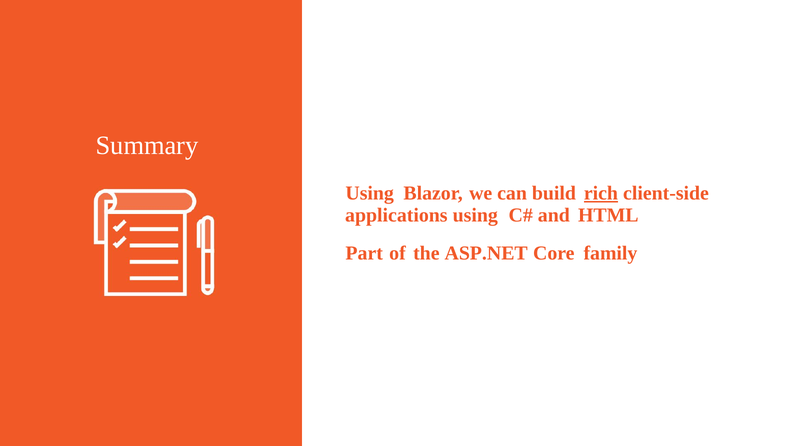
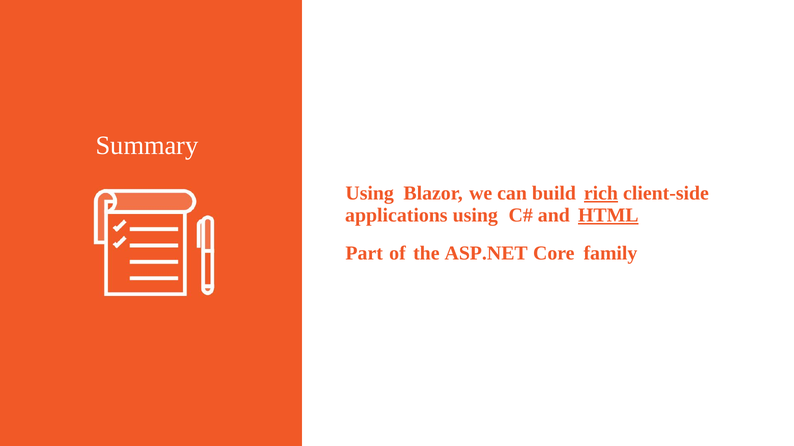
HTML underline: none -> present (608, 216)
